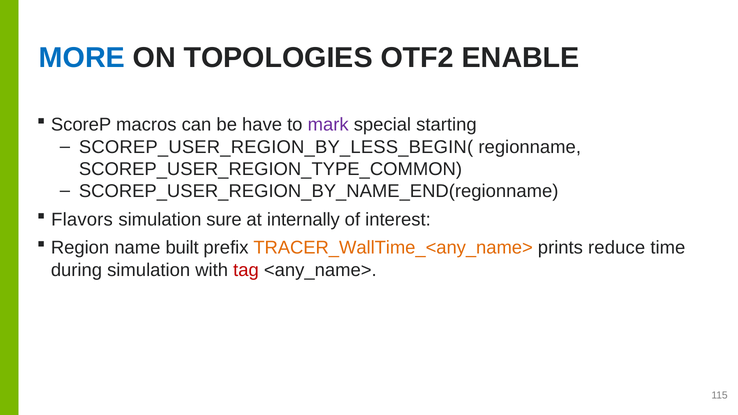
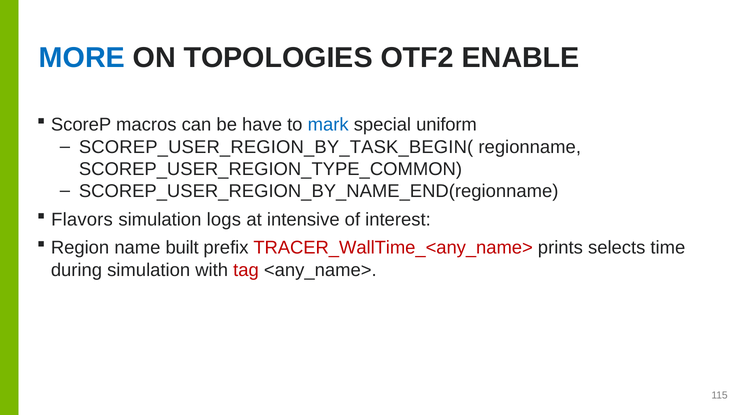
mark colour: purple -> blue (328, 125)
starting: starting -> uniform (447, 125)
SCOREP_USER_REGION_BY_LESS_BEGIN(: SCOREP_USER_REGION_BY_LESS_BEGIN( -> SCOREP_USER_REGION_BY_TASK_BEGIN( (276, 147)
sure: sure -> logs (224, 220)
internally: internally -> intensive (303, 220)
TRACER_WallTime_<any_name> colour: orange -> red (393, 248)
reduce: reduce -> selects (617, 248)
